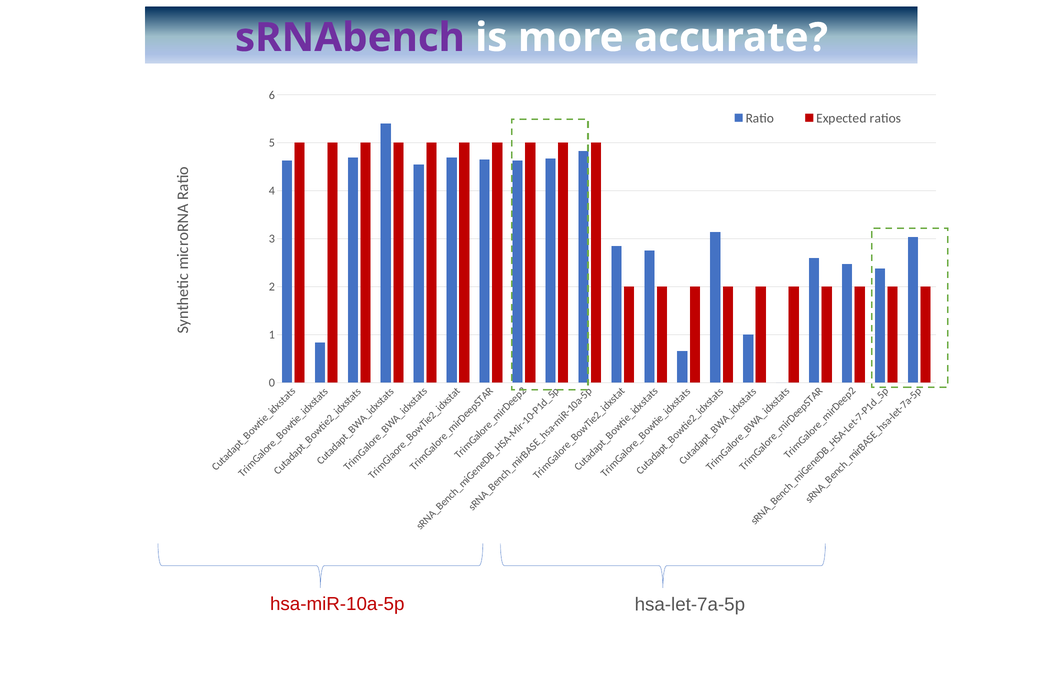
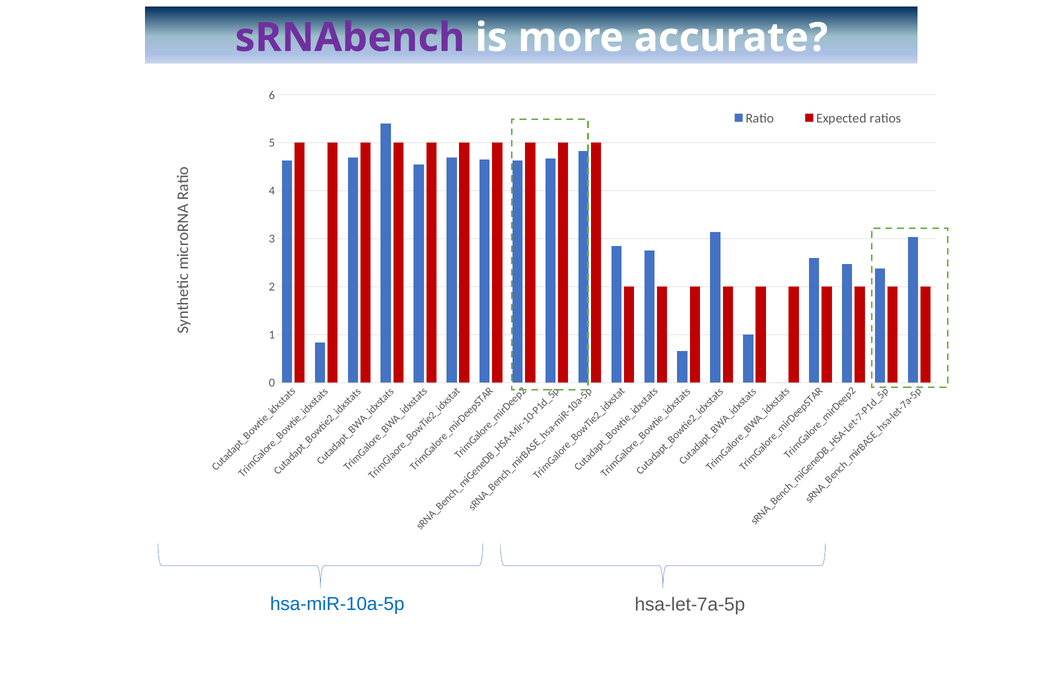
hsa-miR-10a-5p colour: red -> blue (337, 605)
